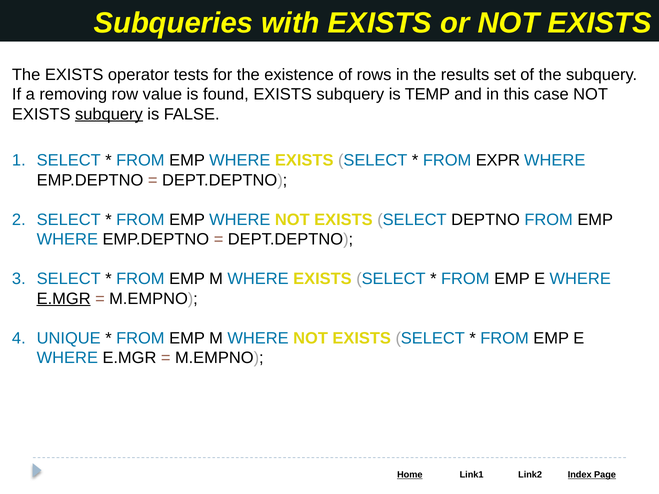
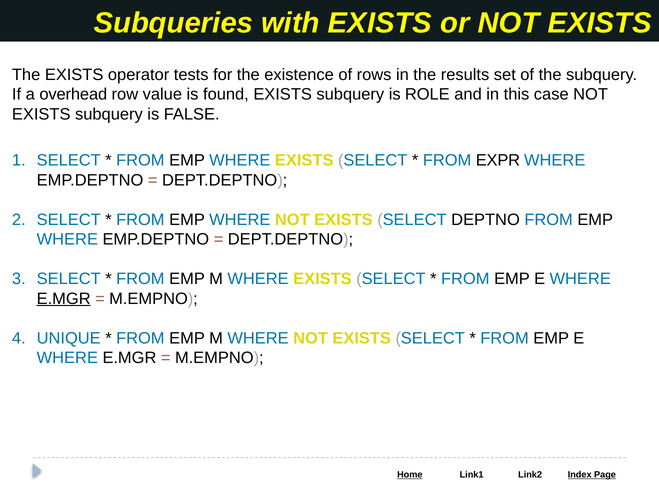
removing: removing -> overhead (73, 94)
TEMP: TEMP -> ROLE (427, 94)
subquery underline: present -> none (109, 114)
